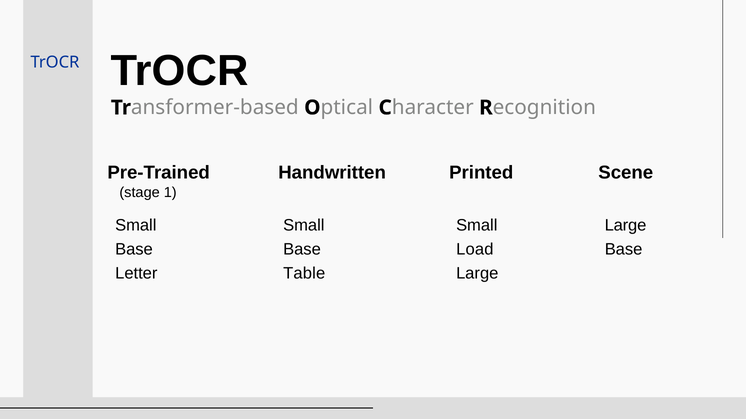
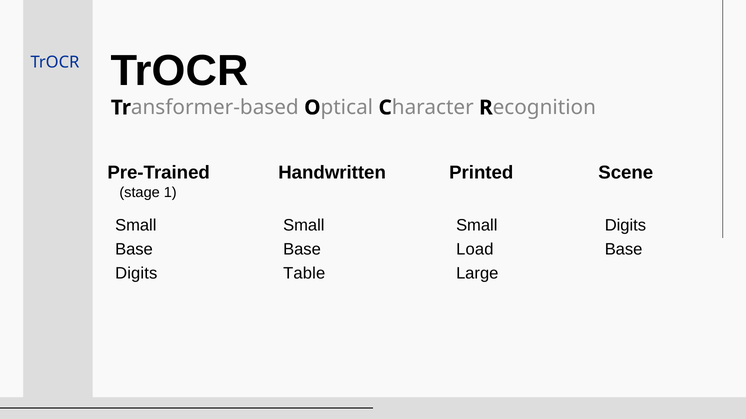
Large: Large -> Digits (625, 226)
Letter: Letter -> Digits (136, 274)
